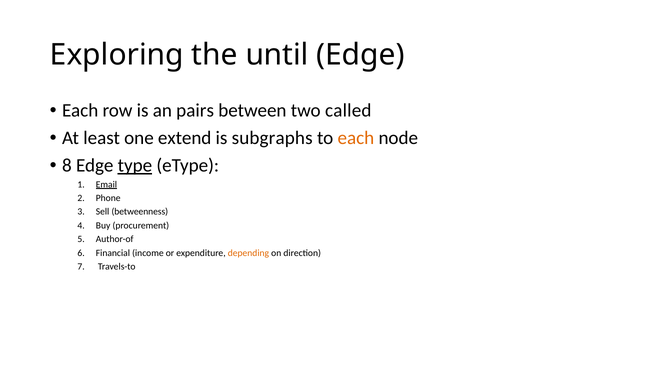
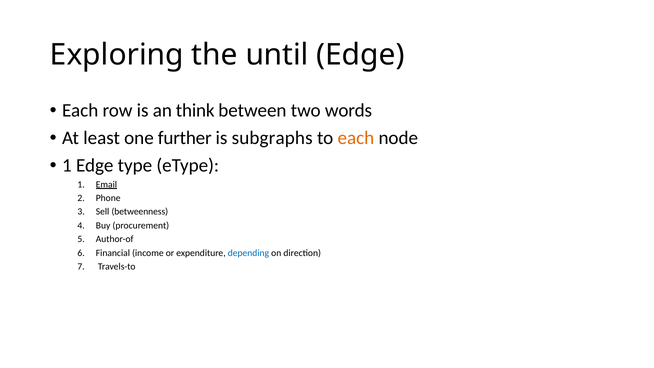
pairs: pairs -> think (195, 111)
called: called -> words (348, 111)
extend: extend -> further (185, 138)
8: 8 -> 1 (67, 165)
type underline: present -> none (135, 165)
depending colour: orange -> blue (248, 253)
